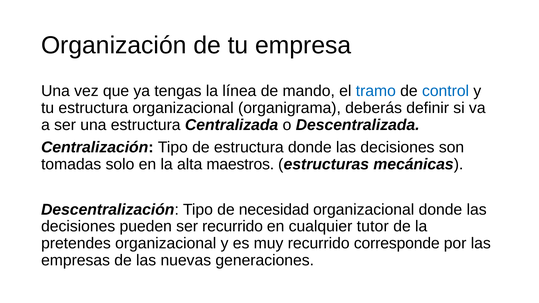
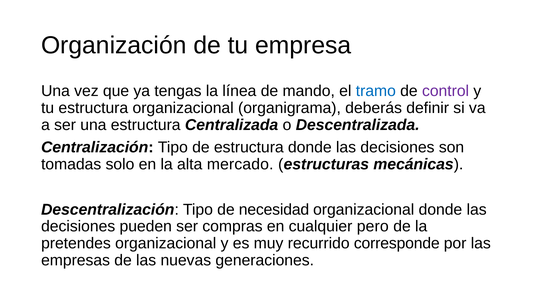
control colour: blue -> purple (446, 91)
maestros: maestros -> mercado (240, 165)
ser recurrido: recurrido -> compras (232, 227)
tutor: tutor -> pero (373, 227)
